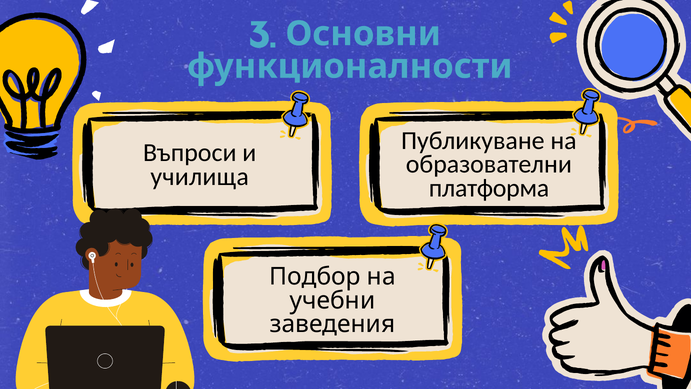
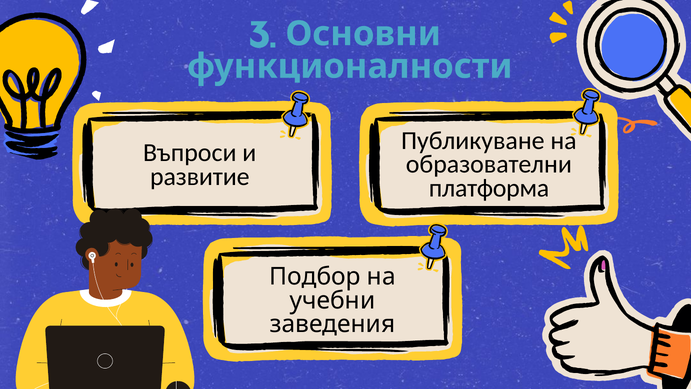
училища: училища -> развитие (200, 176)
